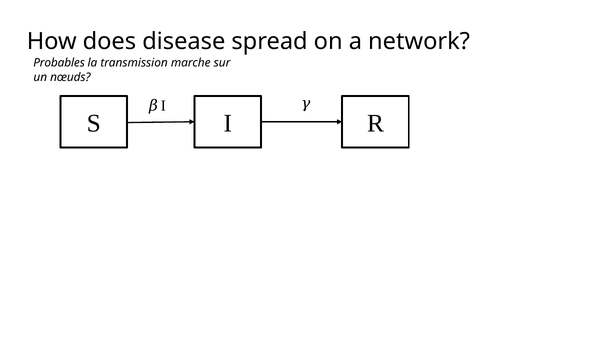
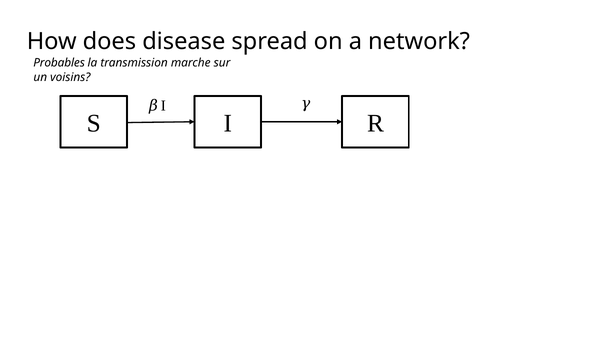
nœuds: nœuds -> voisins (70, 77)
